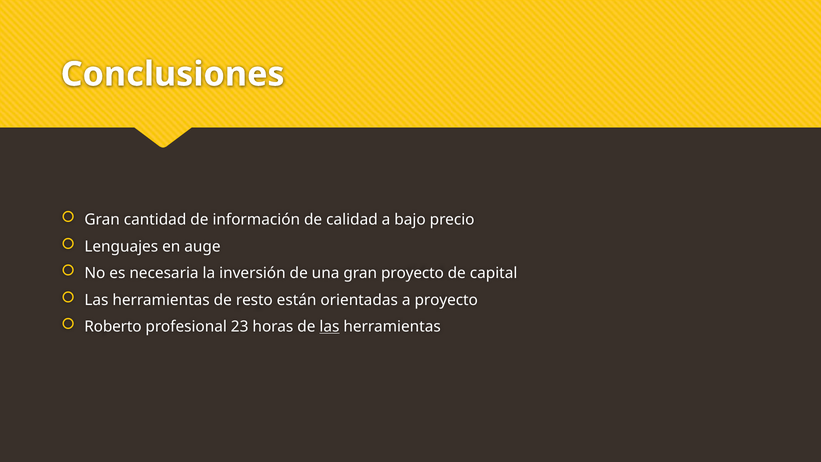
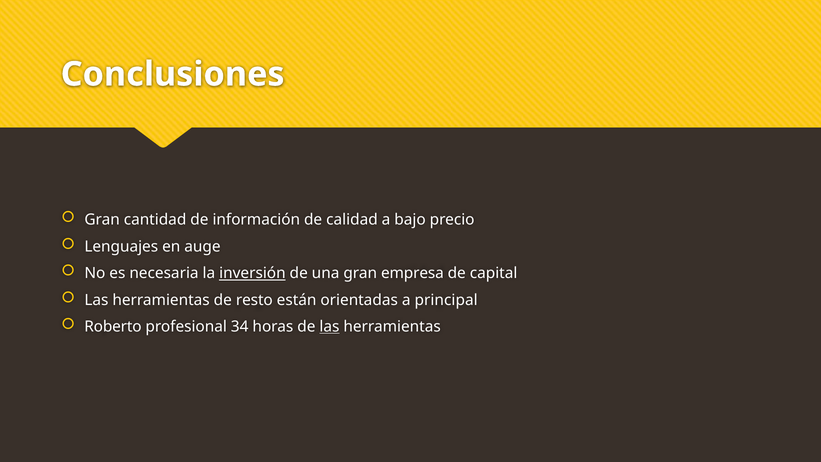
inversión underline: none -> present (252, 273)
gran proyecto: proyecto -> empresa (412, 273)
a proyecto: proyecto -> principal (446, 300)
23: 23 -> 34 (240, 327)
